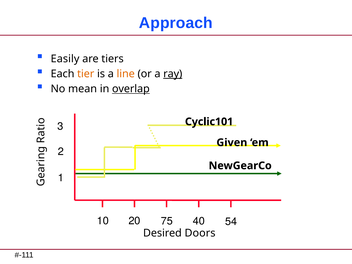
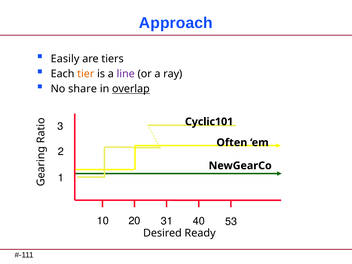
line colour: orange -> purple (126, 74)
ray underline: present -> none (173, 74)
mean: mean -> share (83, 89)
Given: Given -> Often (232, 143)
75: 75 -> 31 (167, 221)
54: 54 -> 53 (231, 222)
Doors: Doors -> Ready (200, 233)
